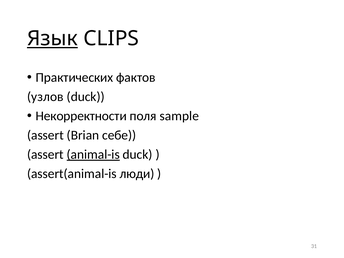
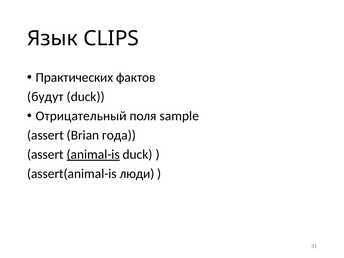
Язык underline: present -> none (52, 39)
узлов: узлов -> будут (45, 97)
Некорректности: Некорректности -> Отрицательный (81, 116)
себе: себе -> года (119, 135)
